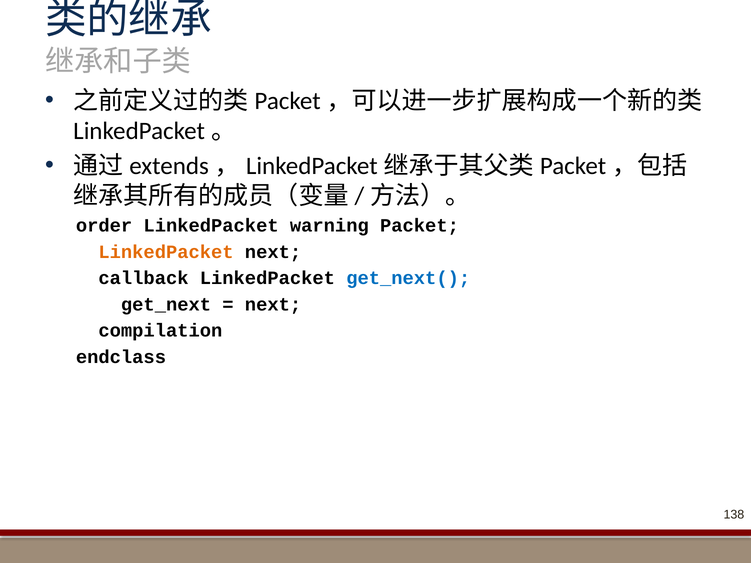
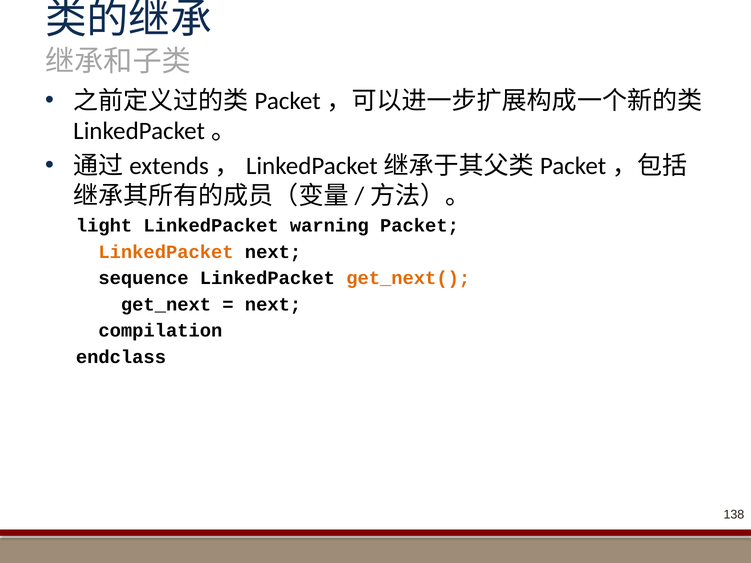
order: order -> light (104, 226)
callback: callback -> sequence (143, 278)
get_next( colour: blue -> orange (408, 278)
